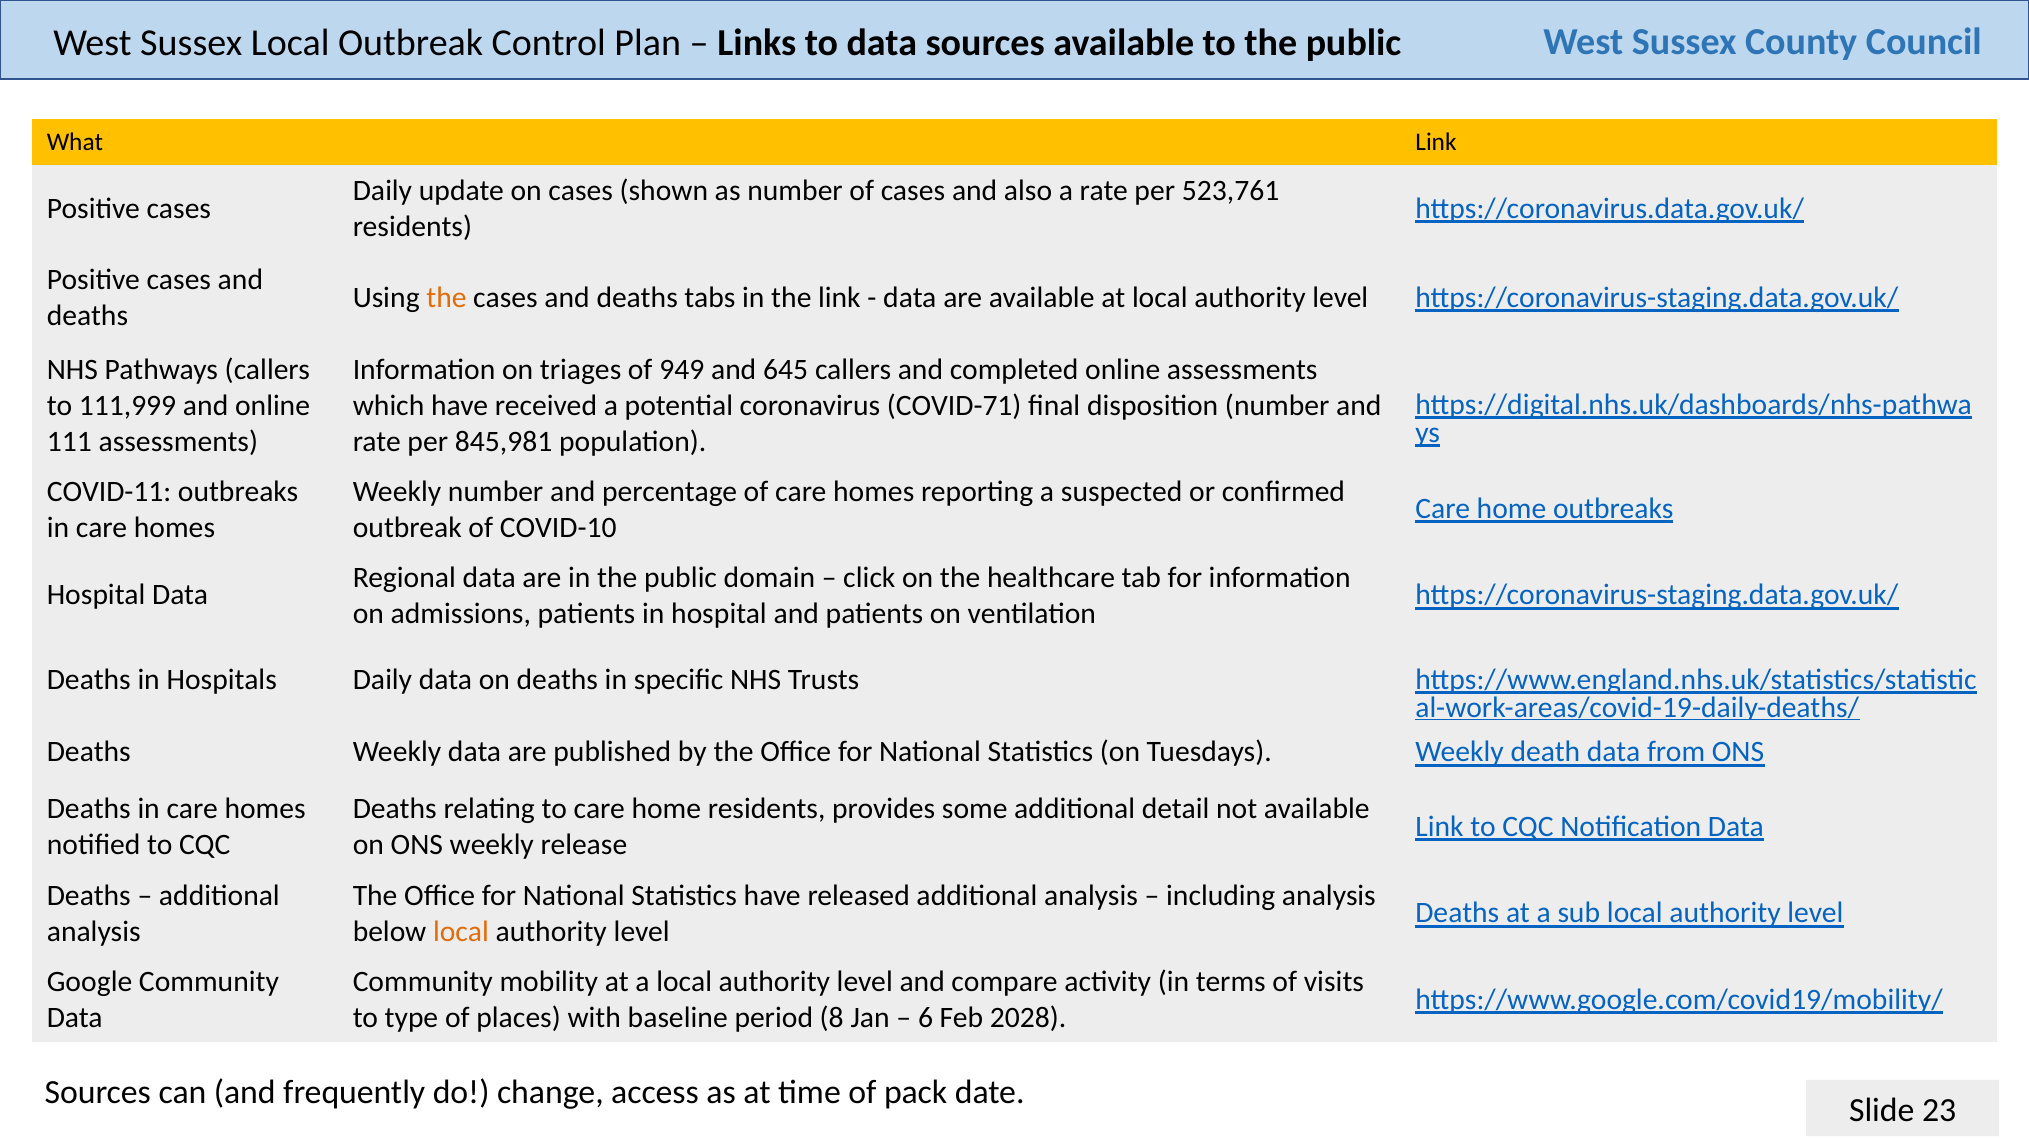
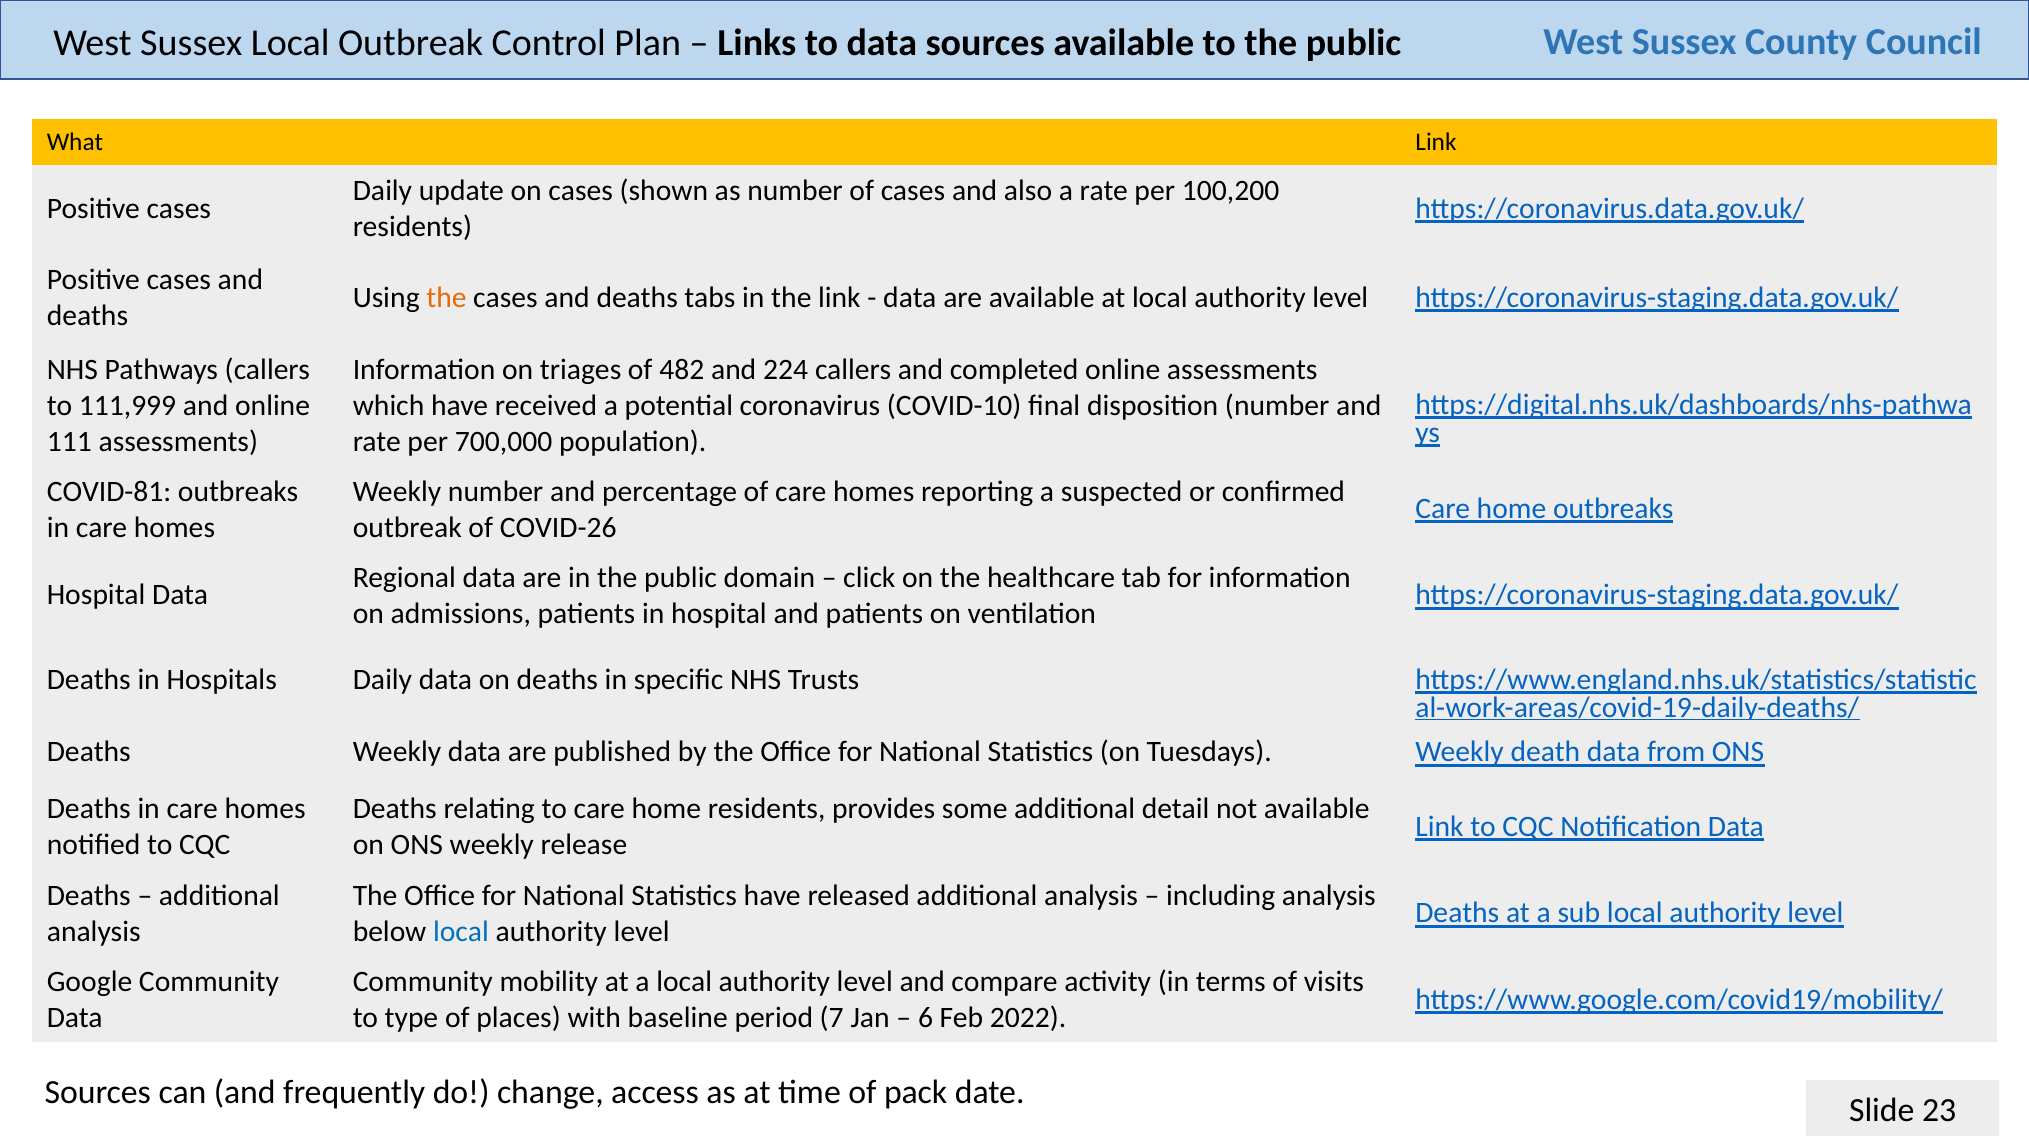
523,761: 523,761 -> 100,200 (1231, 191)
949: 949 -> 482 (682, 370)
645: 645 -> 224 (786, 370)
COVID-71: COVID-71 -> COVID-10 (954, 406)
845,981: 845,981 -> 700,000 (504, 442)
COVID-11: COVID-11 -> COVID-81 (109, 491)
COVID-10: COVID-10 -> COVID-26 (558, 527)
local colour: orange -> blue (461, 932)
8: 8 -> 7 (832, 1018)
2028: 2028 -> 2022 (1028, 1018)
